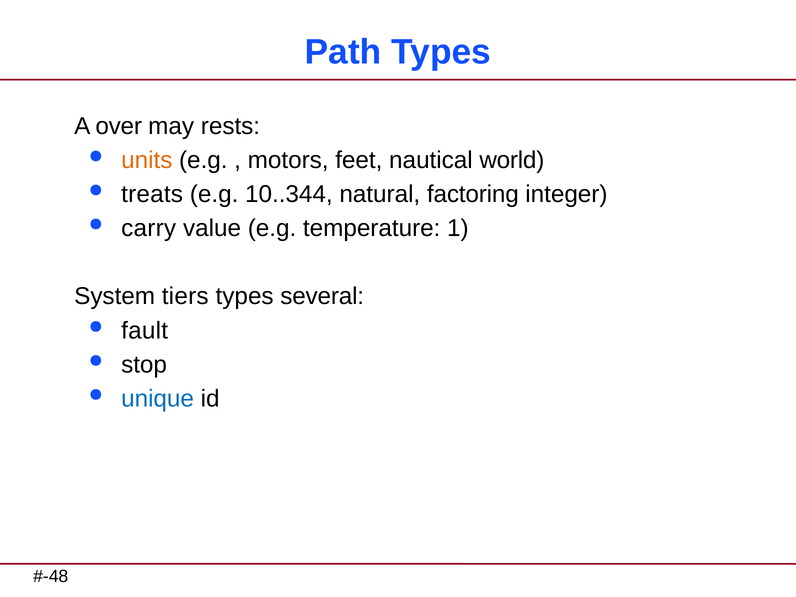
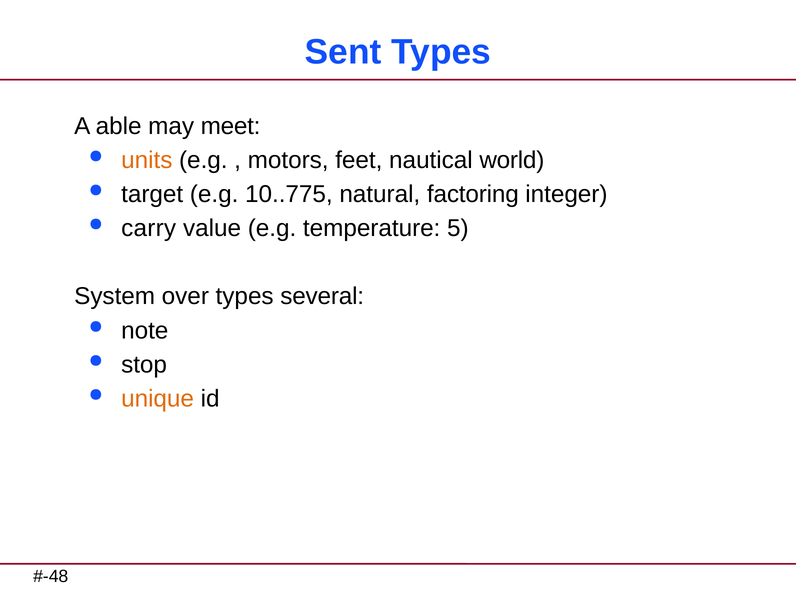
Path: Path -> Sent (343, 52)
over: over -> able (119, 126)
rests: rests -> meet (231, 126)
treats: treats -> target (152, 194)
10..344: 10..344 -> 10..775 (289, 194)
1: 1 -> 5 (458, 228)
tiers: tiers -> over (185, 296)
fault: fault -> note (145, 330)
unique colour: blue -> orange (158, 399)
